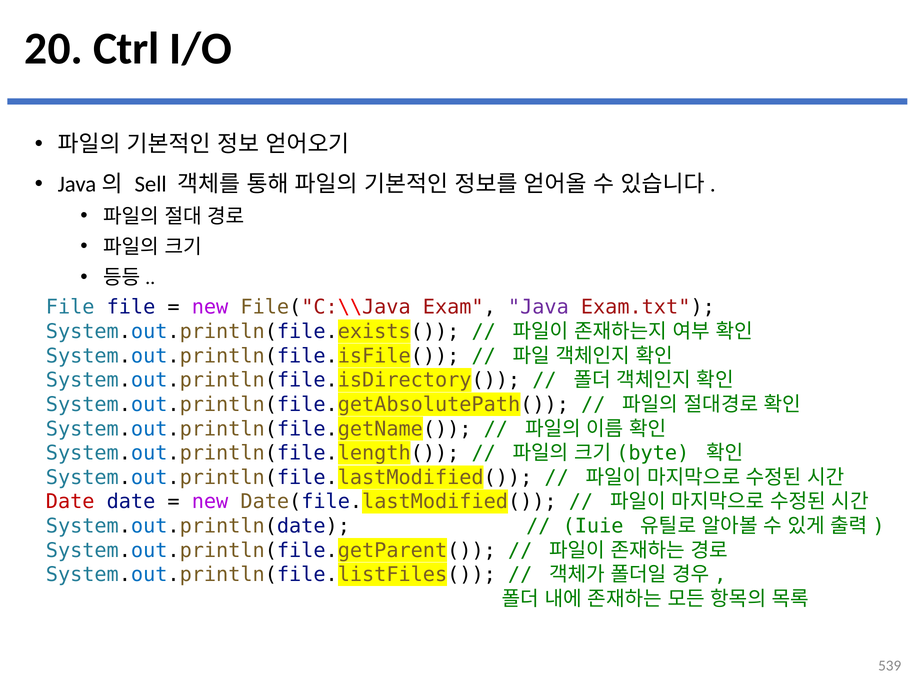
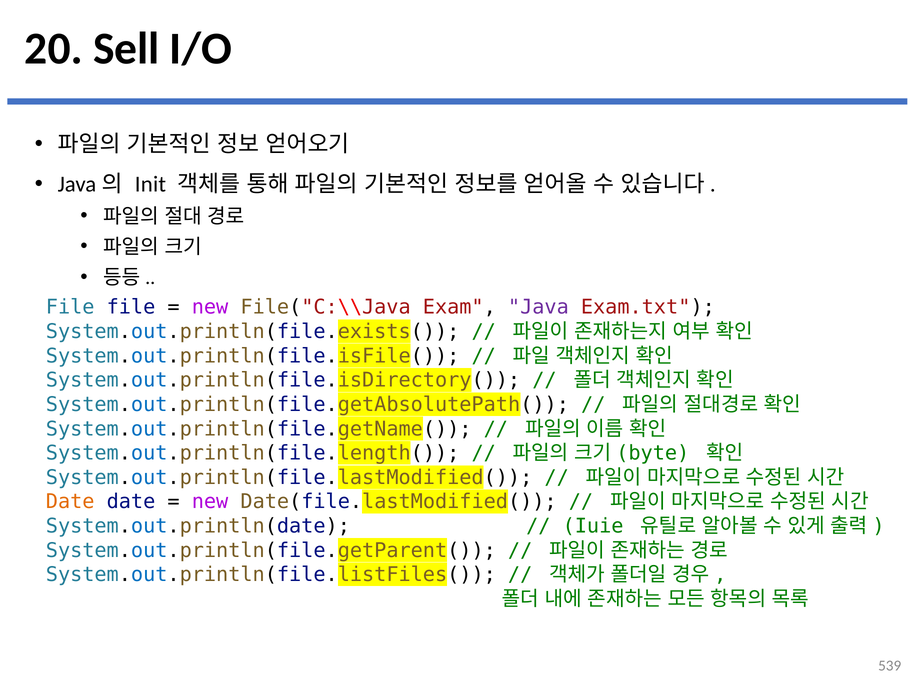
Ctrl: Ctrl -> Sell (126, 49)
Sell: Sell -> Init (150, 184)
Date colour: red -> orange (70, 502)
